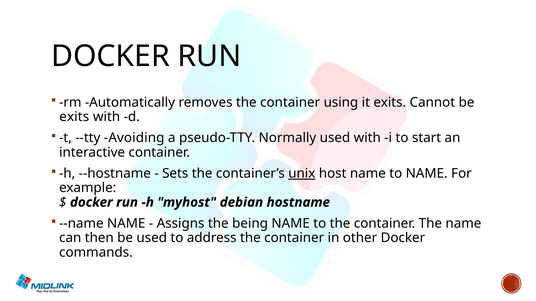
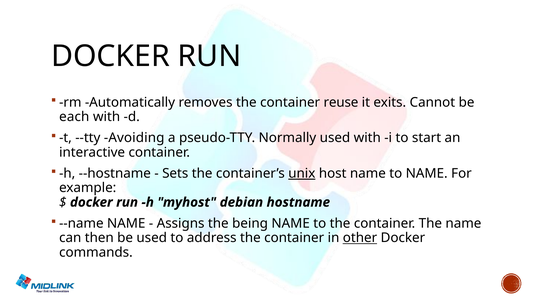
using: using -> reuse (341, 102)
exits: exits -> each (74, 117)
other underline: none -> present (360, 238)
